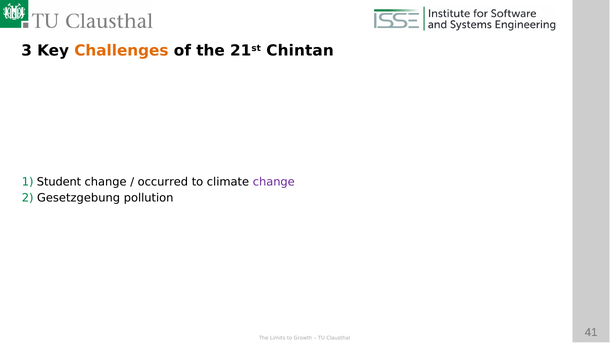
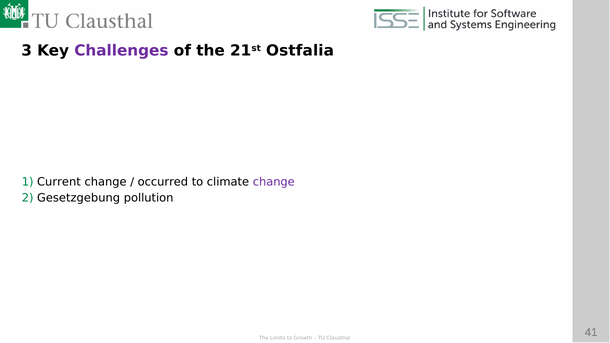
Challenges colour: orange -> purple (121, 51)
Chintan: Chintan -> Ostfalia (300, 51)
Student: Student -> Current (59, 182)
